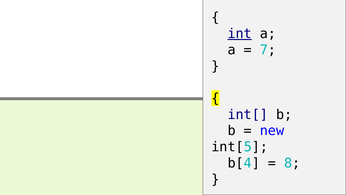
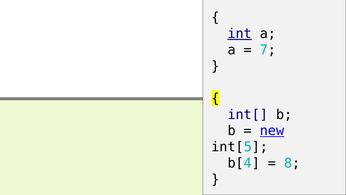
new underline: none -> present (272, 131)
